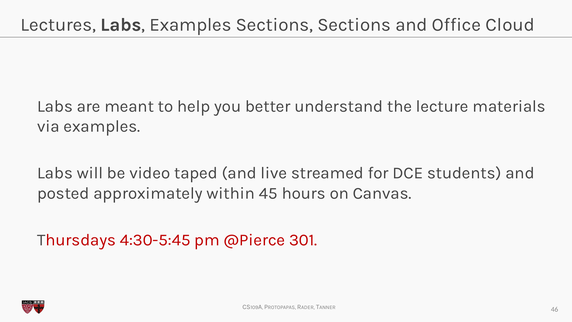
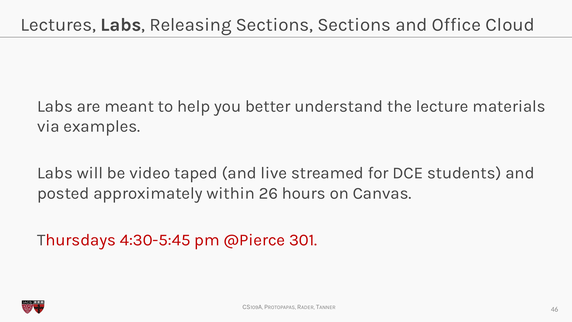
Labs Examples: Examples -> Releasing (190, 25)
45: 45 -> 26 (268, 193)
